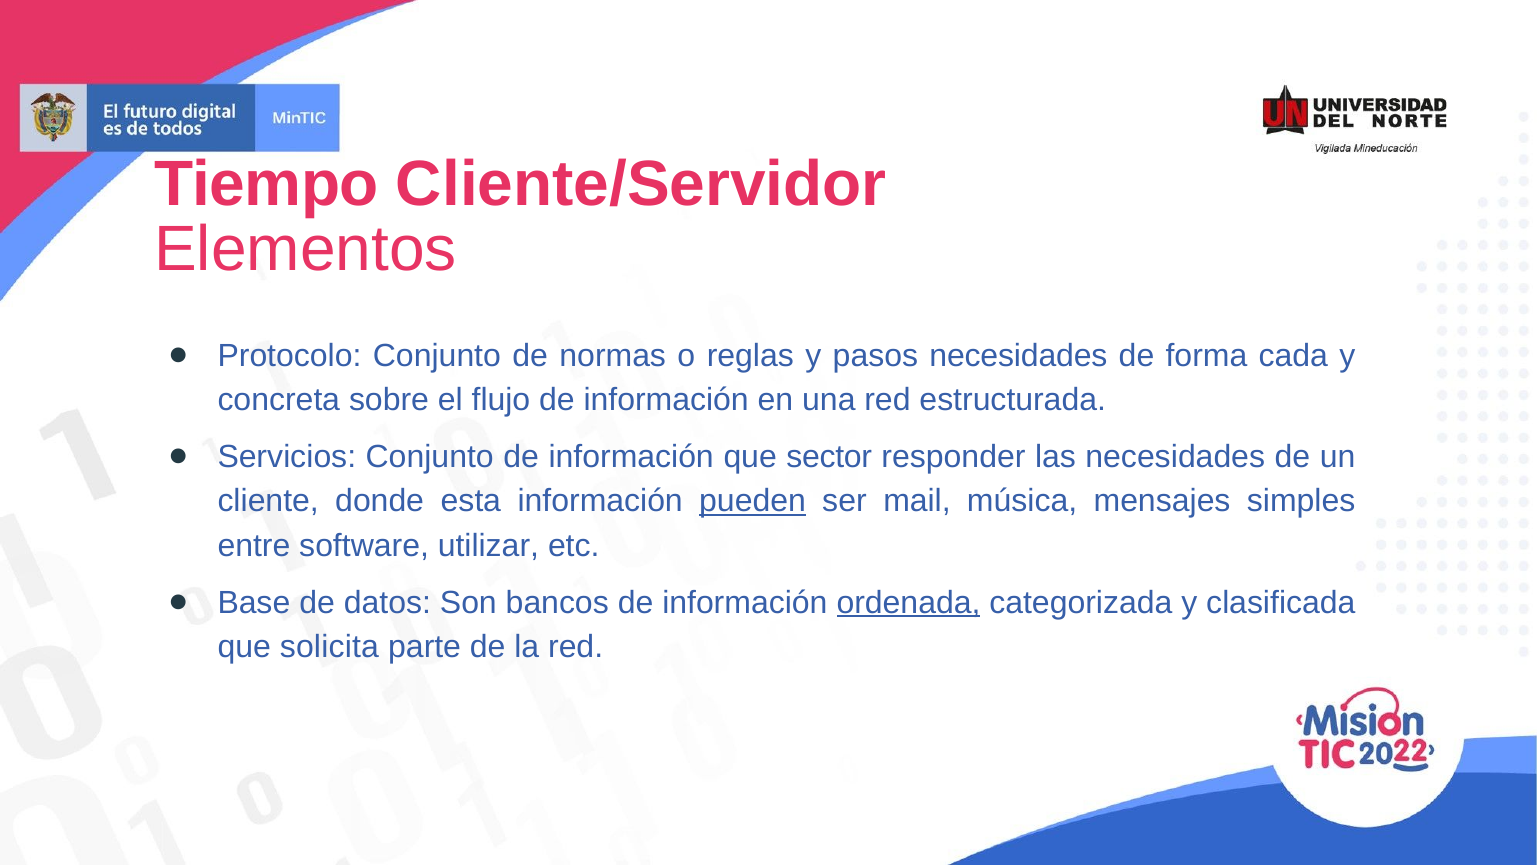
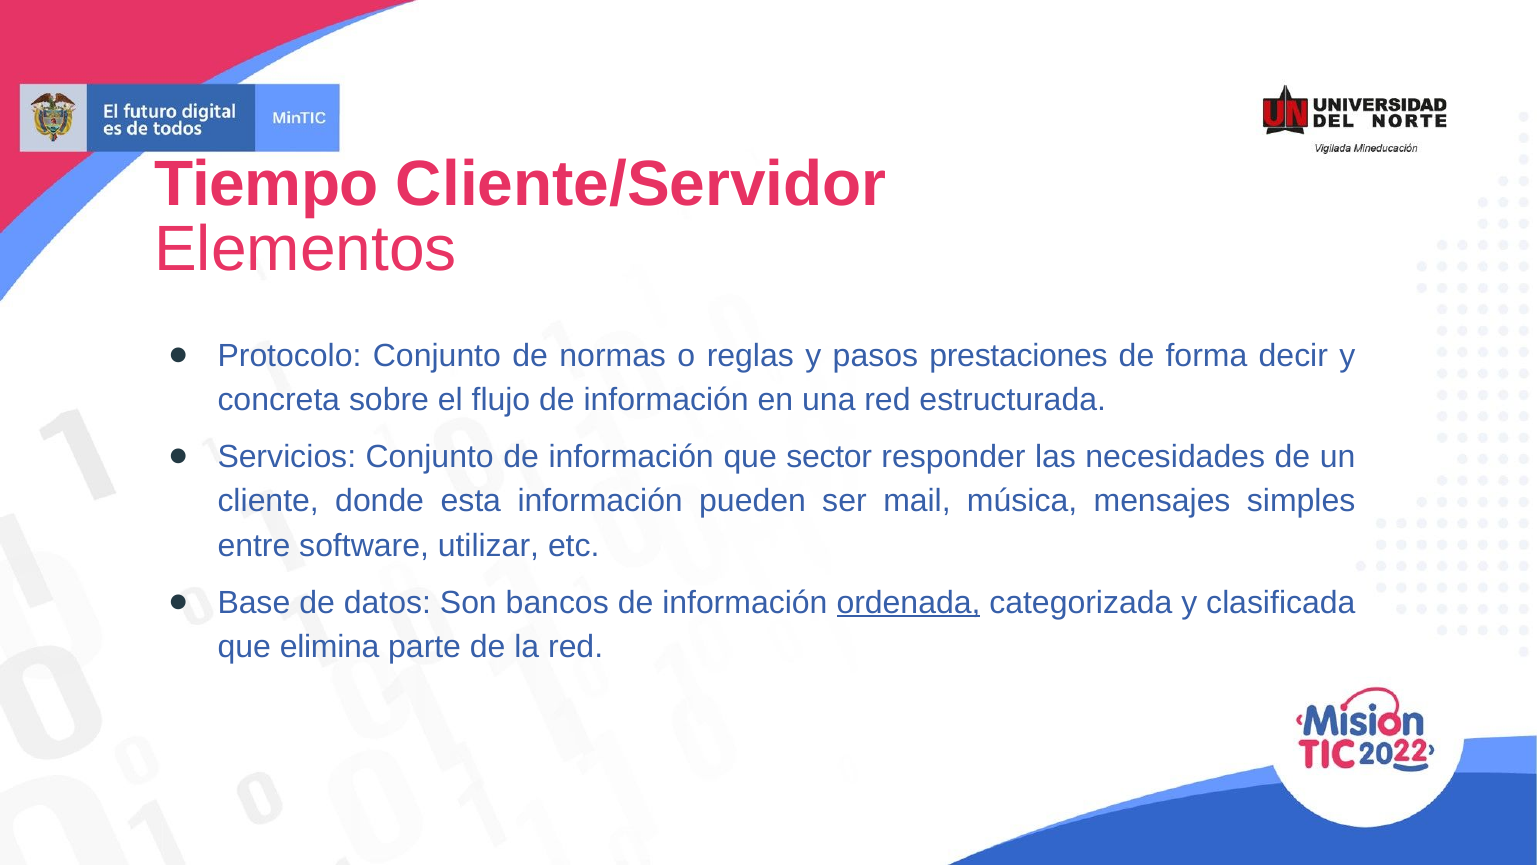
pasos necesidades: necesidades -> prestaciones (1018, 356)
cada: cada -> decir (1293, 356)
pueden underline: present -> none (753, 501)
solicita: solicita -> elimina (330, 646)
